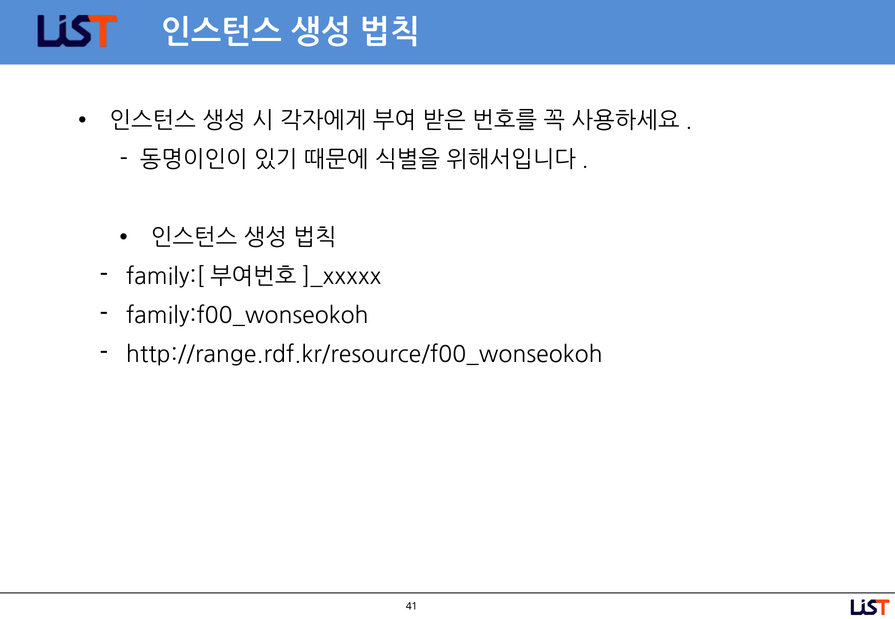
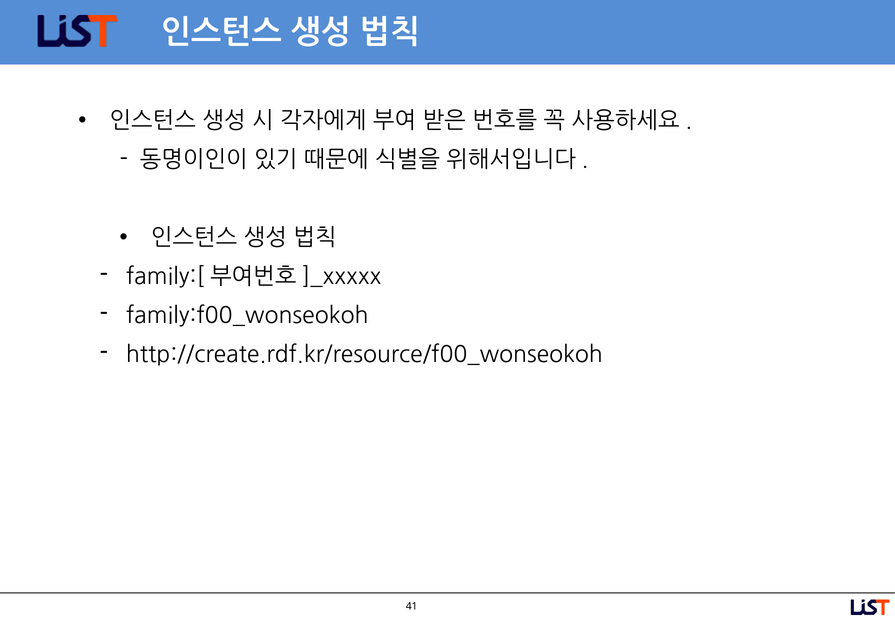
http://range.rdf.kr/resource/f00_wonseokoh: http://range.rdf.kr/resource/f00_wonseokoh -> http://create.rdf.kr/resource/f00_wonseokoh (364, 355)
